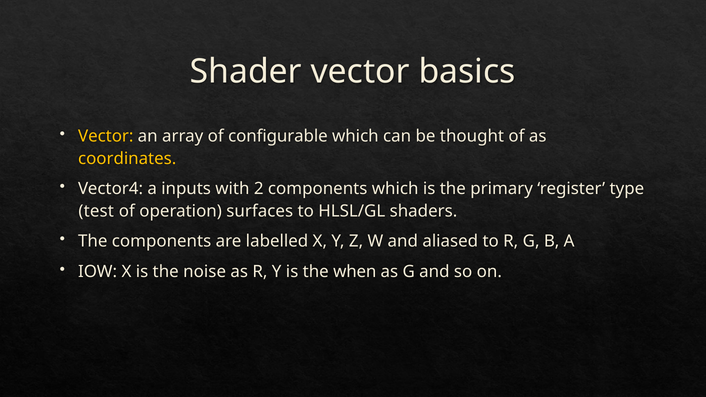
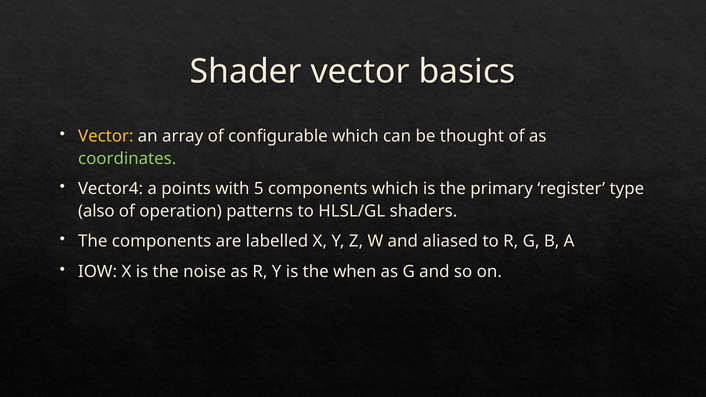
coordinates colour: yellow -> light green (127, 159)
inputs: inputs -> points (186, 189)
2: 2 -> 5 (259, 189)
test: test -> also (96, 211)
surfaces: surfaces -> patterns (260, 211)
